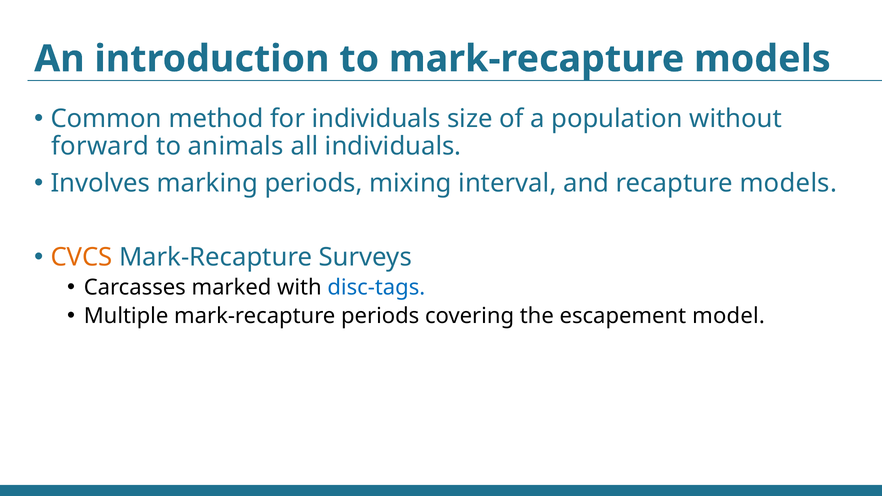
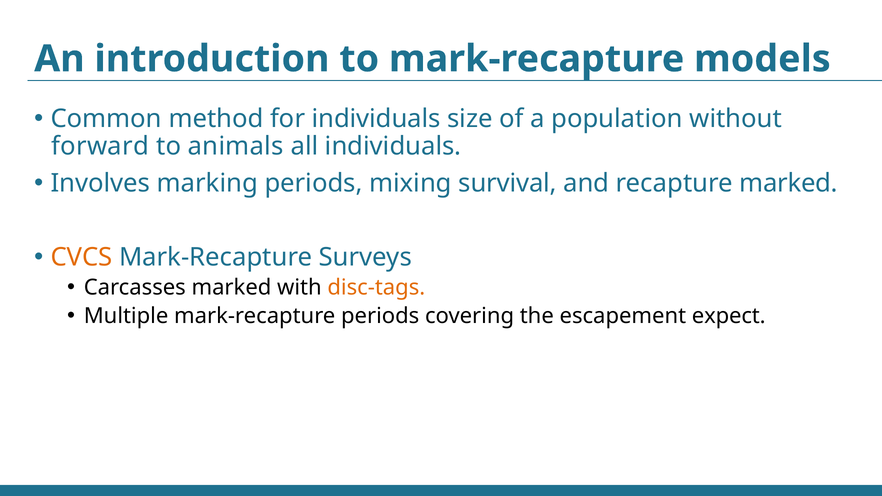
interval: interval -> survival (508, 183)
recapture models: models -> marked (788, 183)
disc-tags colour: blue -> orange (376, 288)
model: model -> expect (729, 316)
